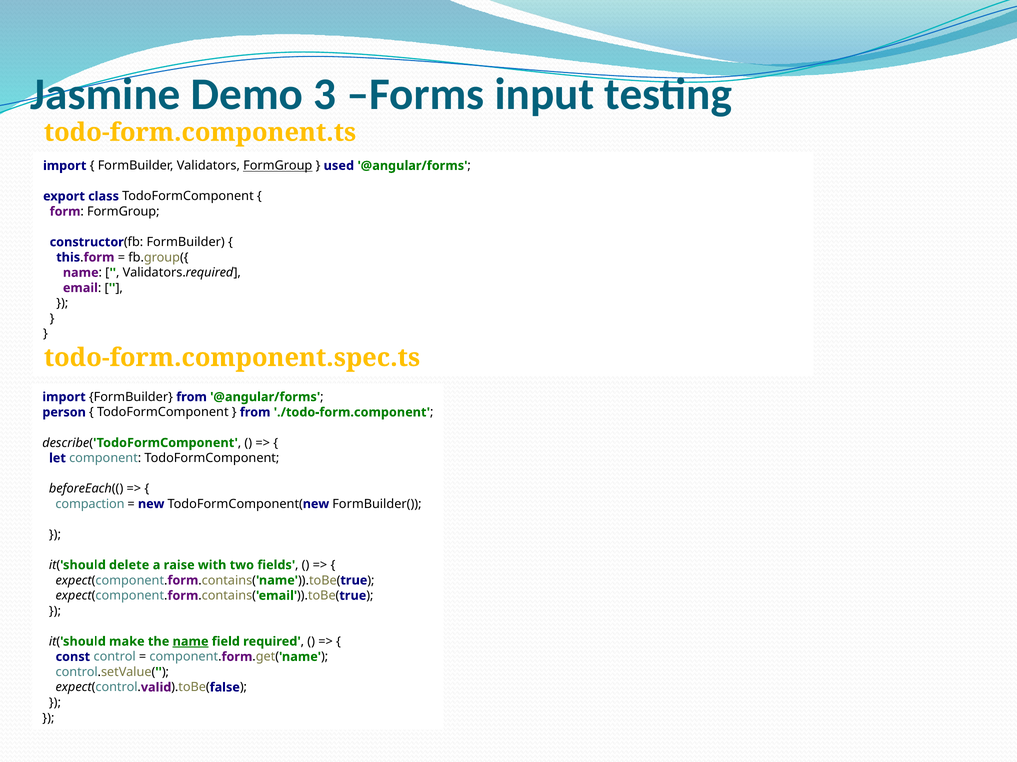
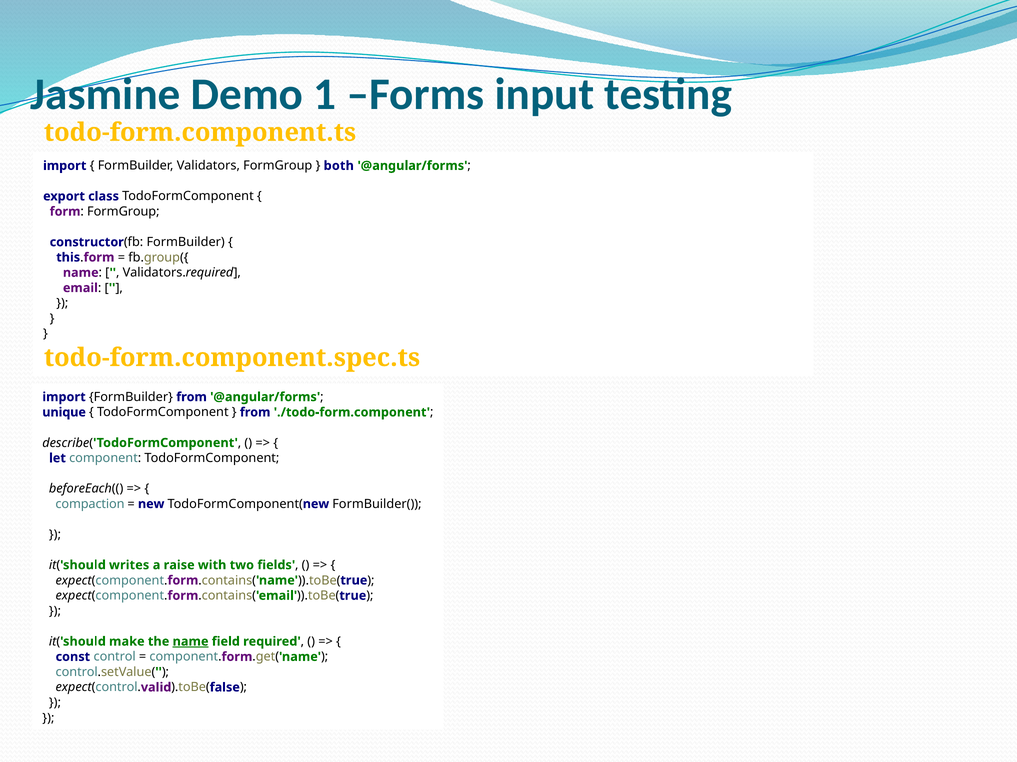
3: 3 -> 1 (325, 94)
FormGroup underline: present -> none (278, 166)
used: used -> both (339, 166)
person: person -> unique (64, 413)
delete: delete -> writes (129, 566)
